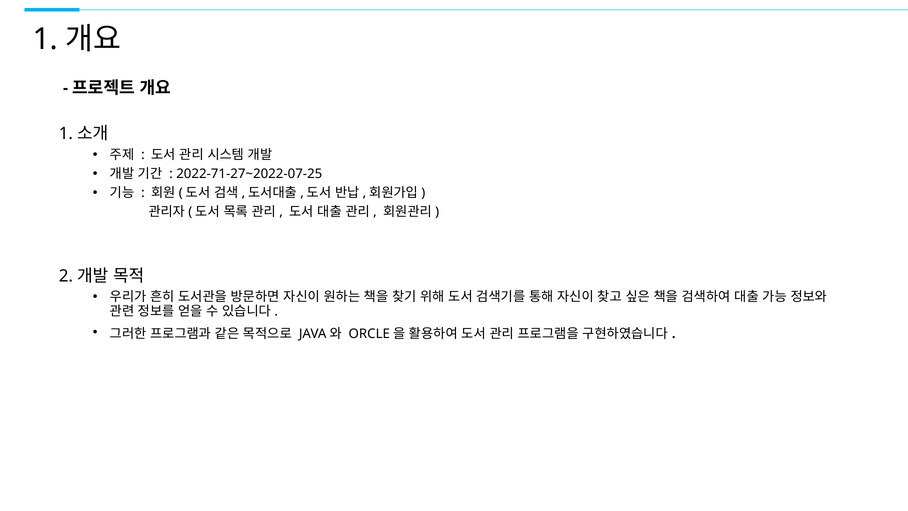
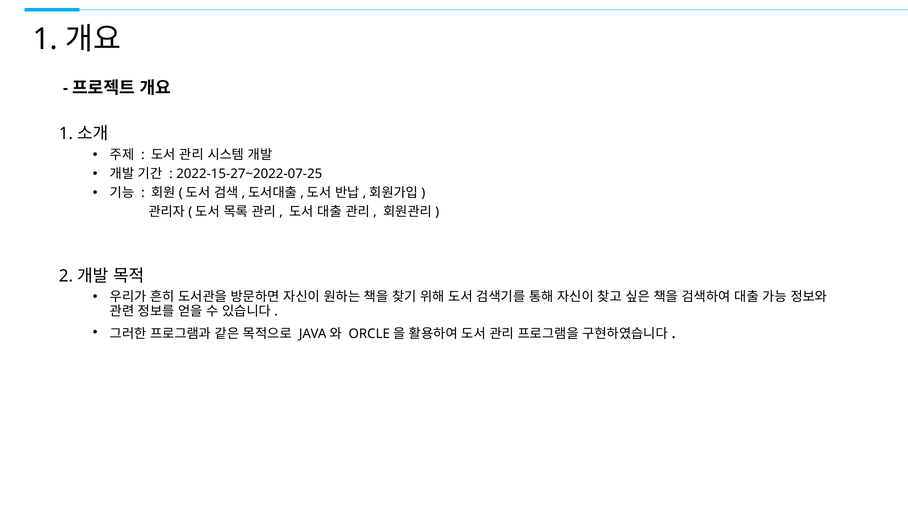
2022-71-27~2022-07-25: 2022-71-27~2022-07-25 -> 2022-15-27~2022-07-25 (249, 174)
